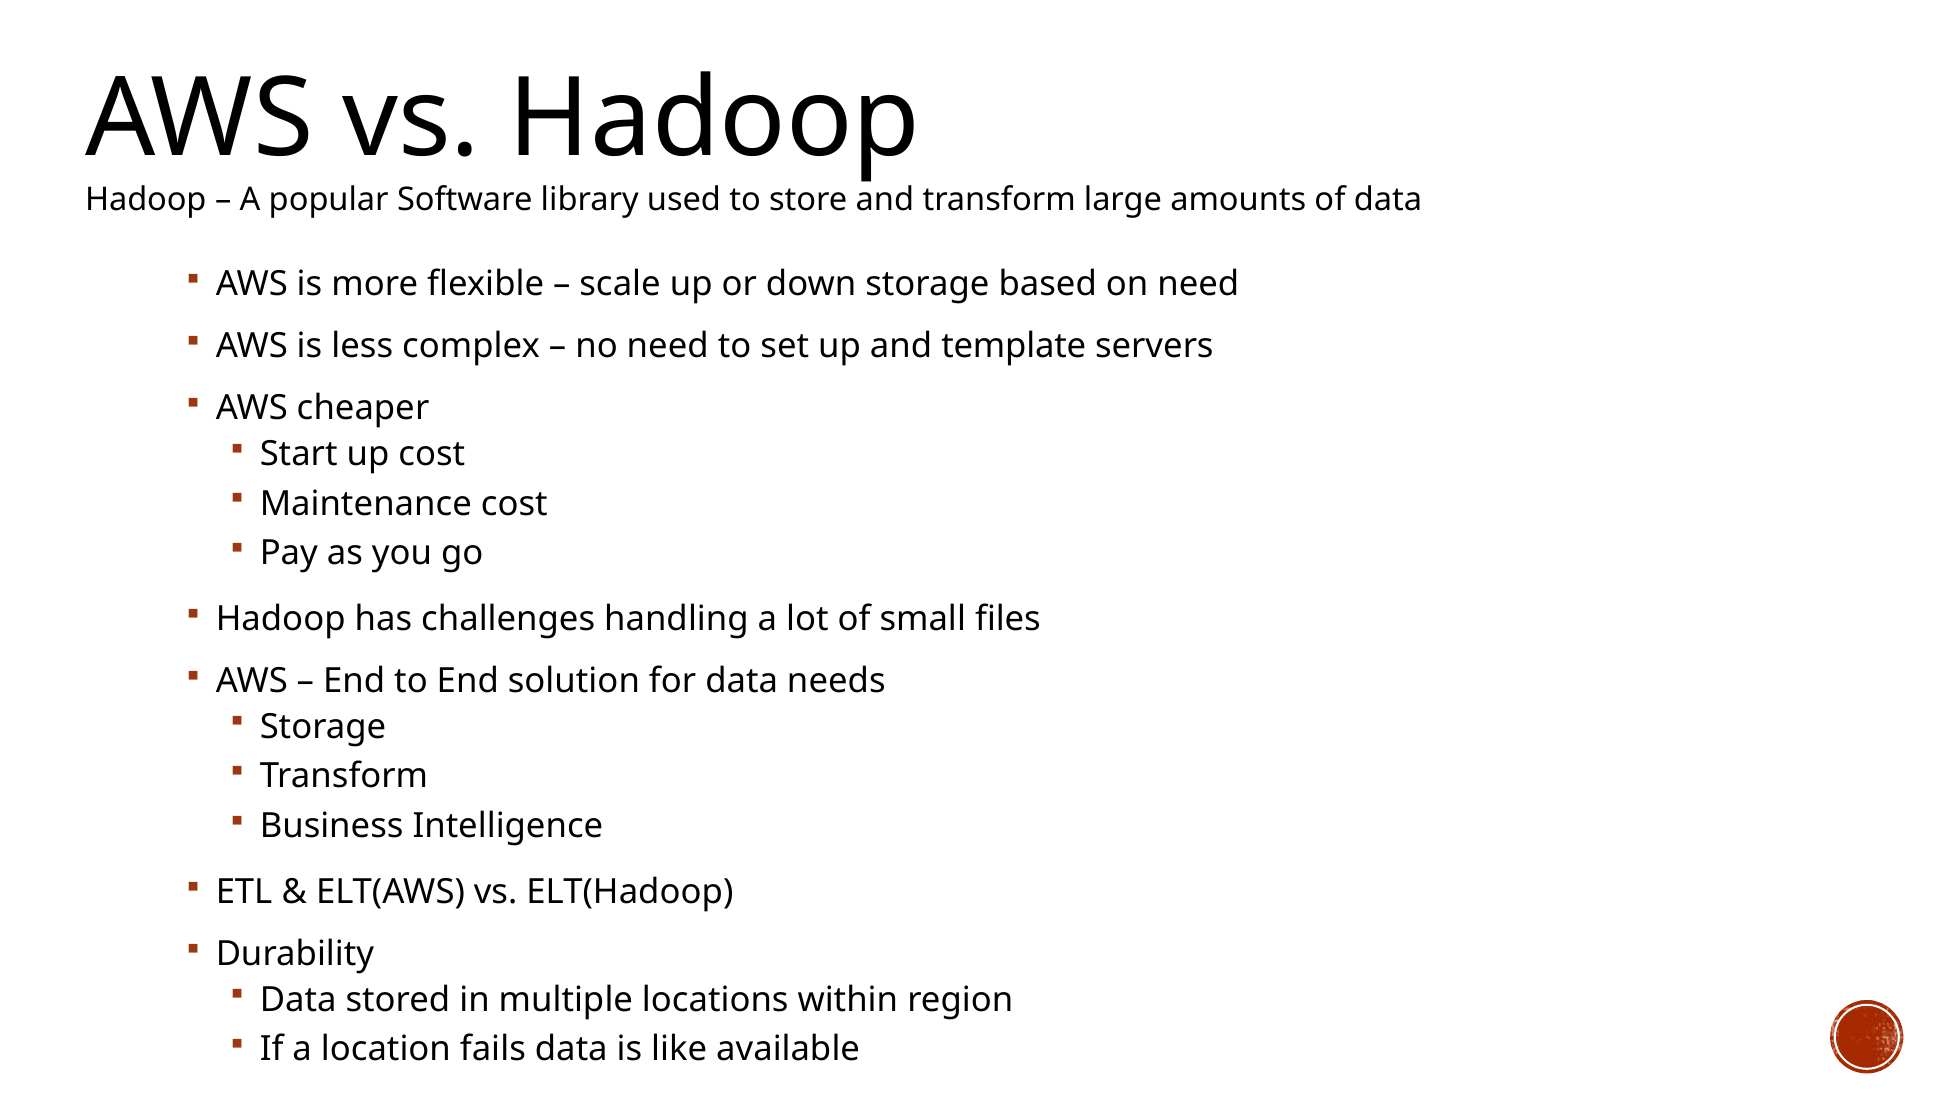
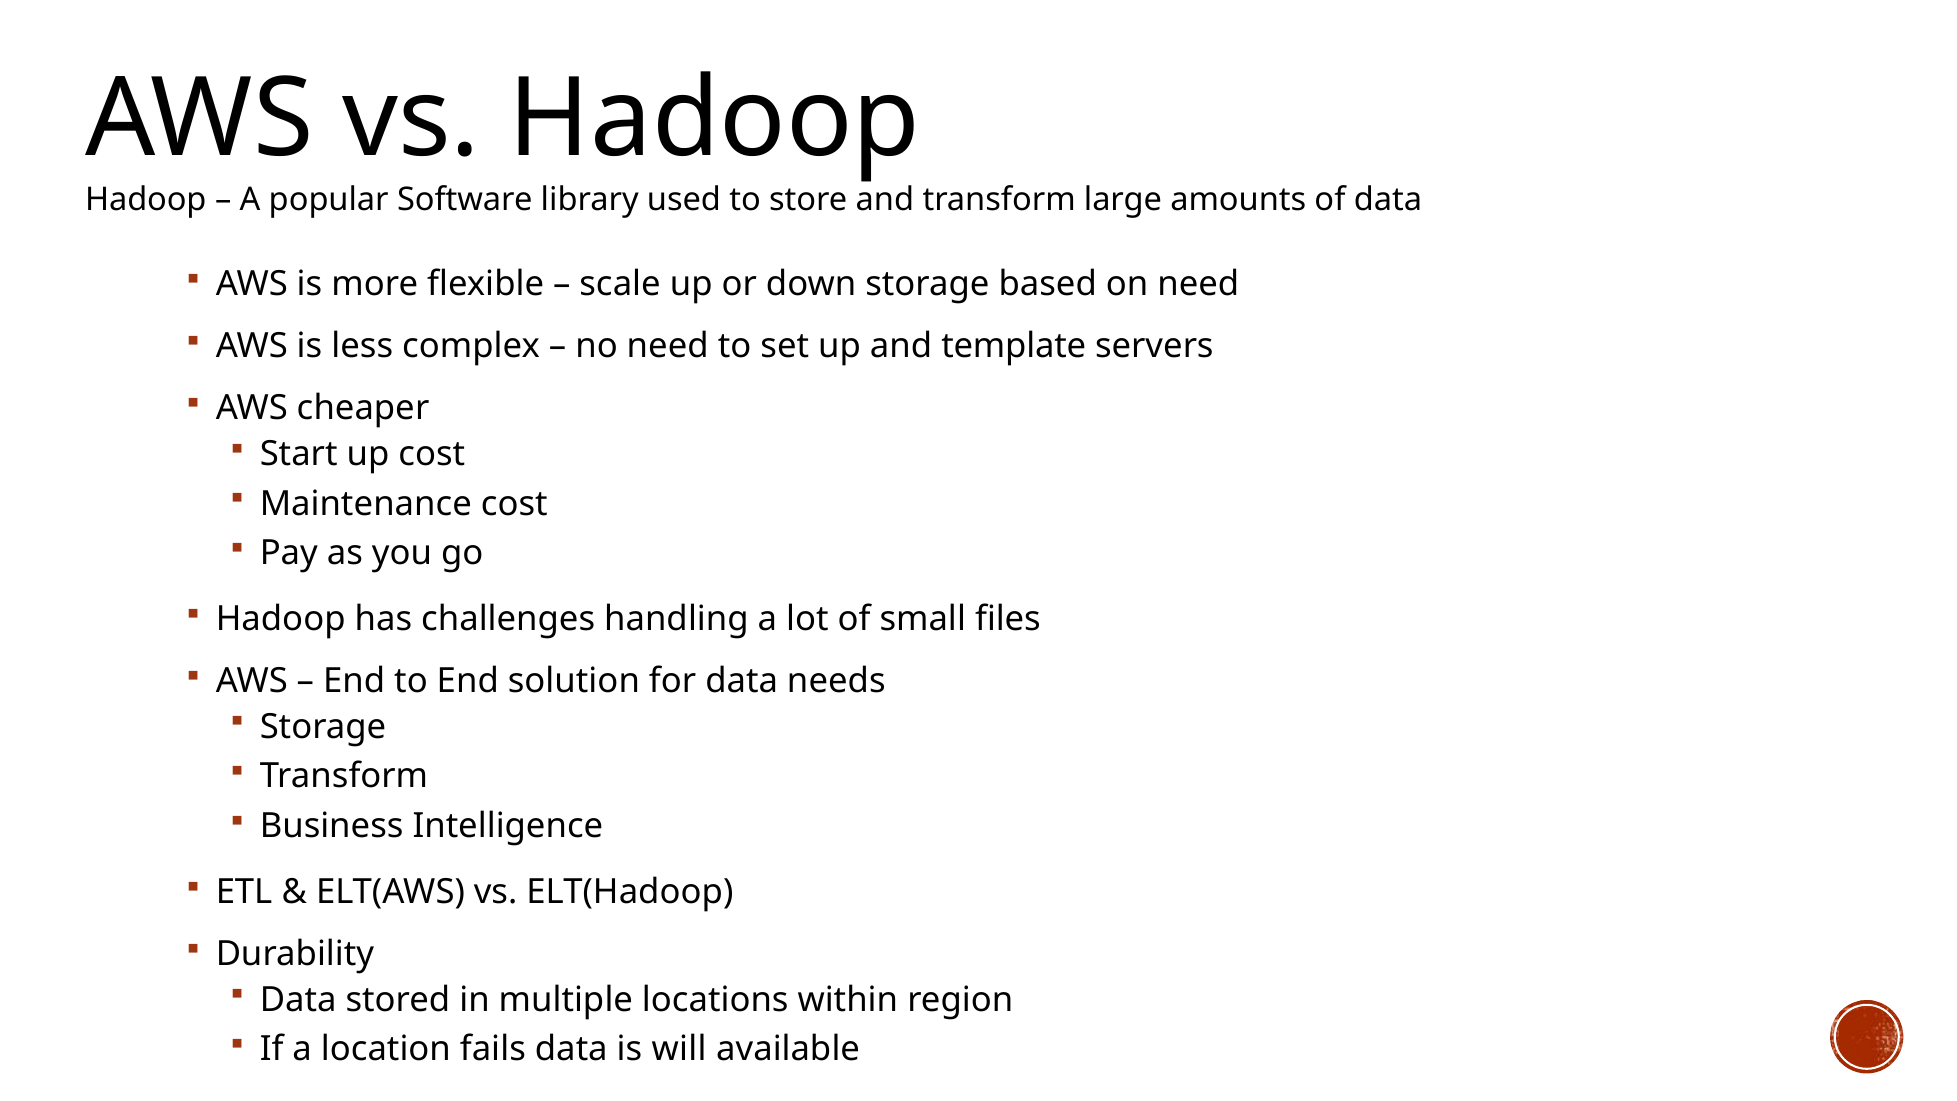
like: like -> will (679, 1049)
